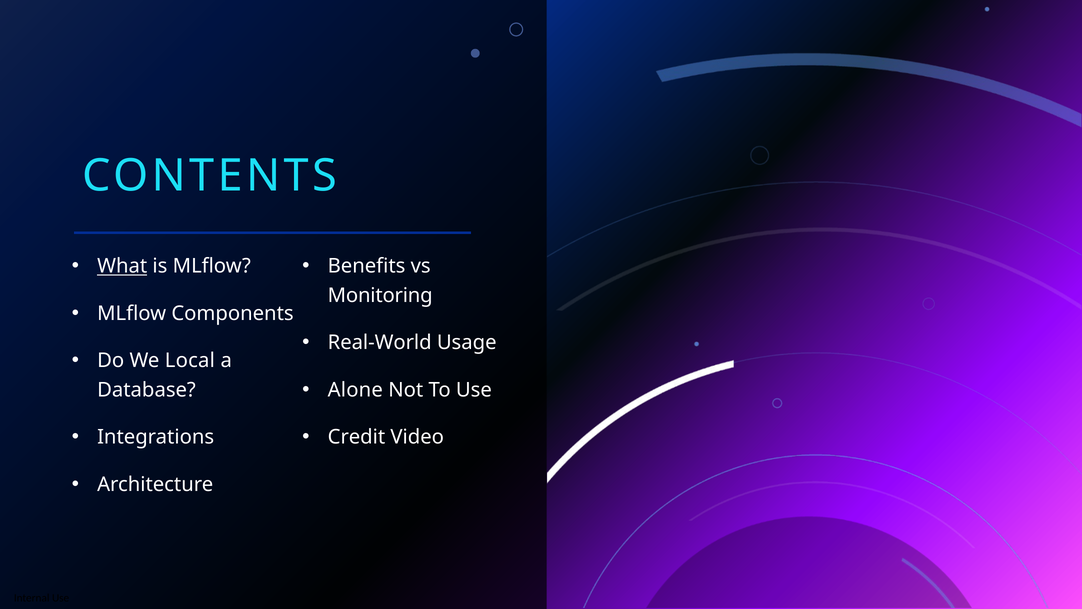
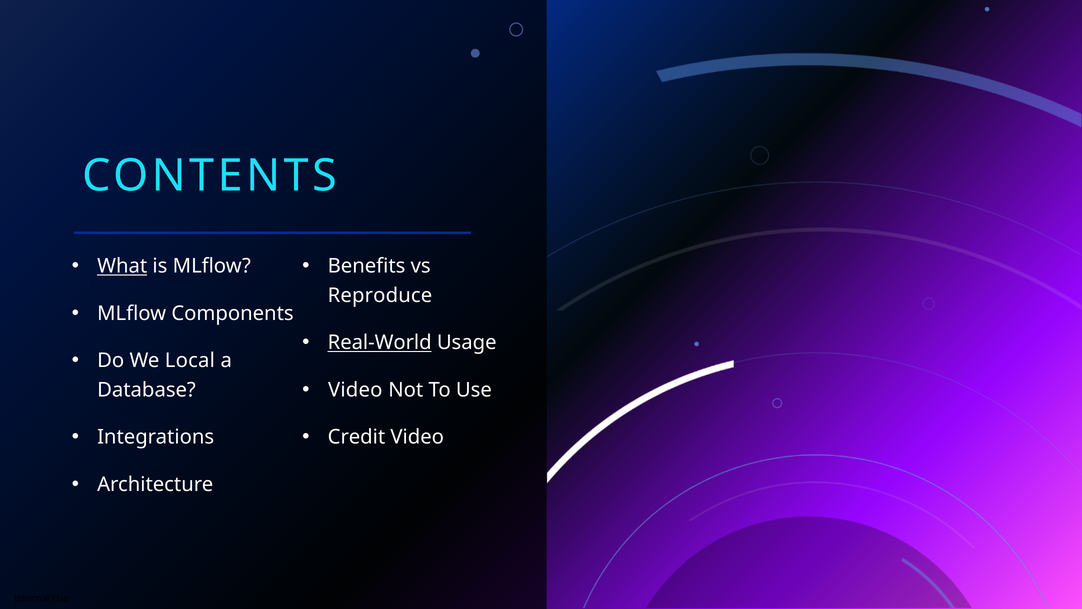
Monitoring: Monitoring -> Reproduce (380, 295)
Real-World underline: none -> present (380, 342)
Alone: Alone -> Video (355, 390)
